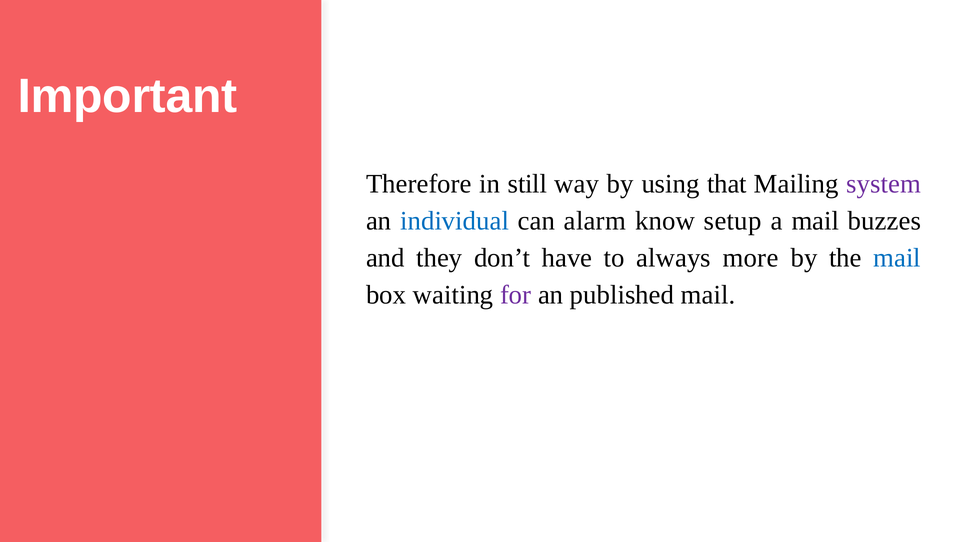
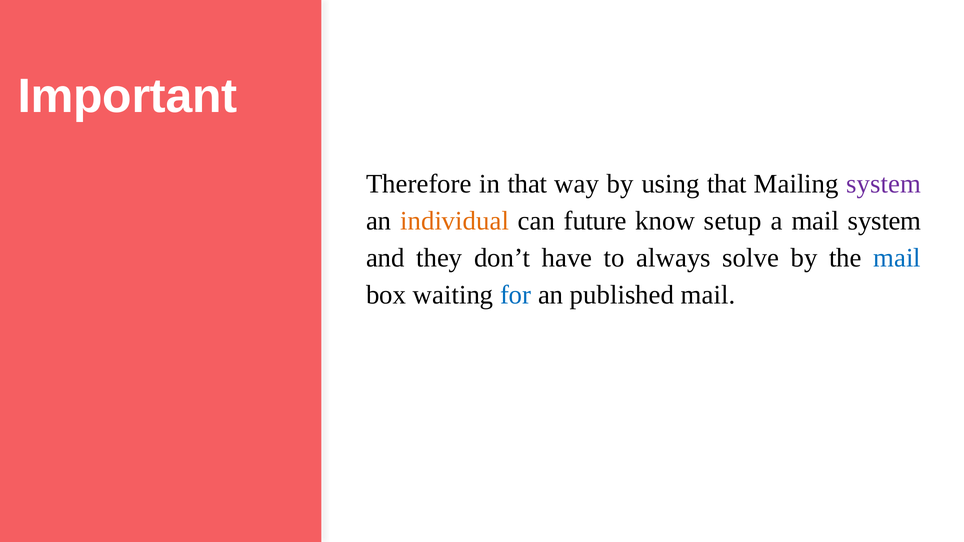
in still: still -> that (527, 184)
individual colour: blue -> orange (455, 221)
alarm: alarm -> future (595, 221)
mail buzzes: buzzes -> system (885, 221)
more: more -> solve (751, 258)
for colour: purple -> blue (516, 295)
